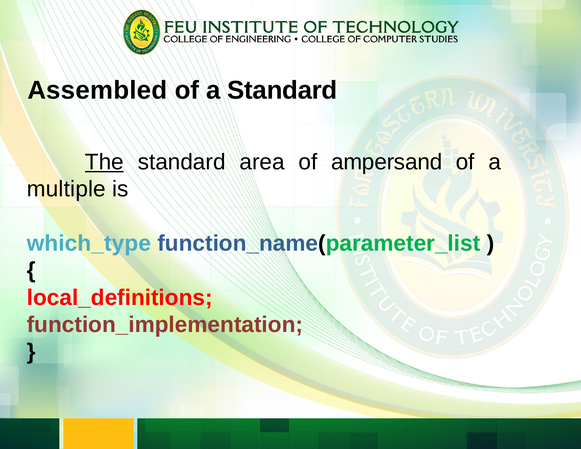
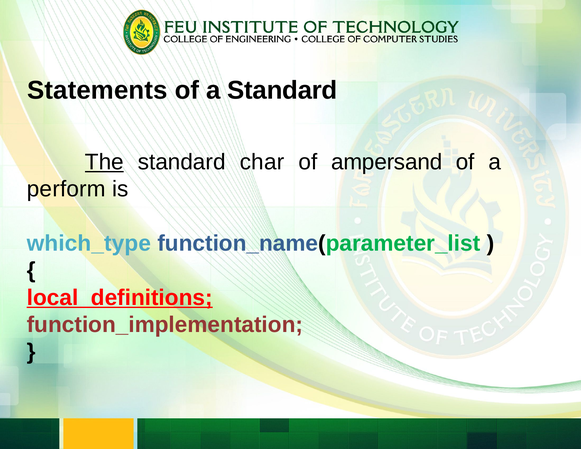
Assembled: Assembled -> Statements (97, 90)
area: area -> char (262, 162)
multiple: multiple -> perform (66, 189)
local_definitions underline: none -> present (120, 298)
